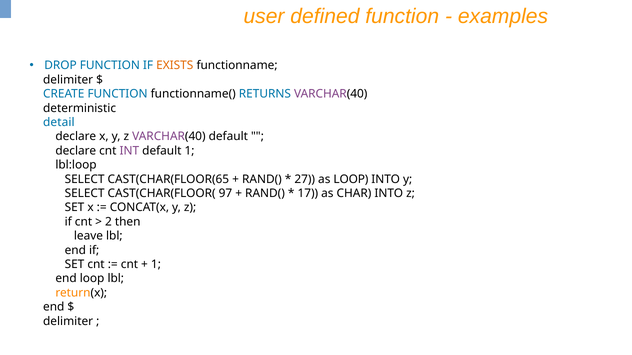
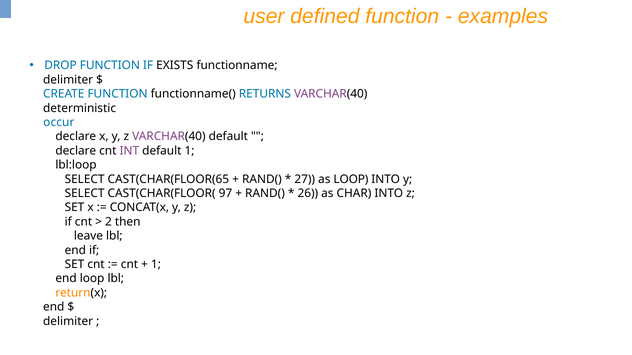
EXISTS colour: orange -> black (175, 66)
detail: detail -> occur (59, 123)
17: 17 -> 26 (308, 194)
